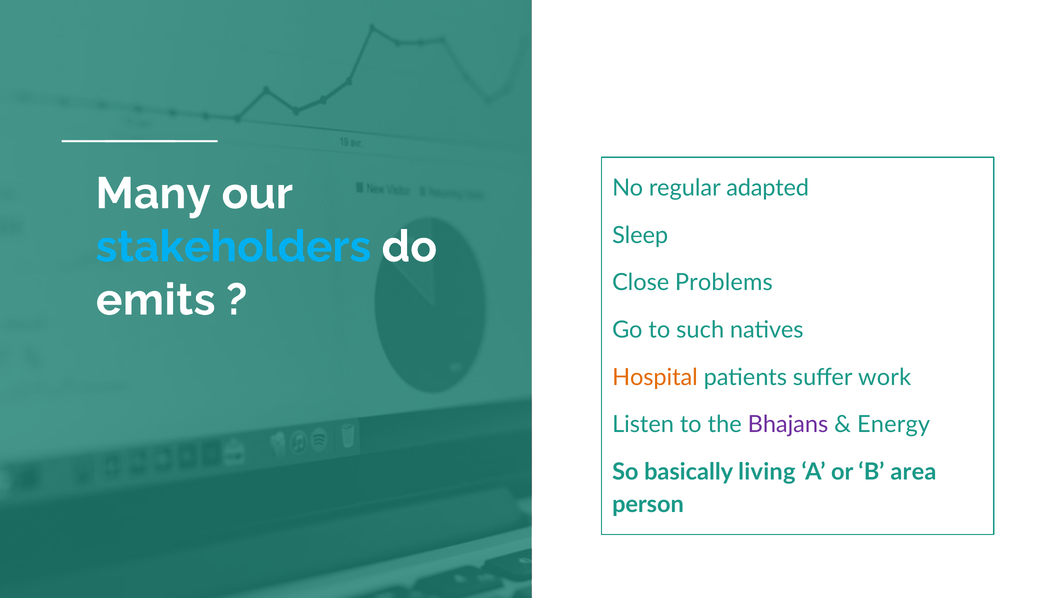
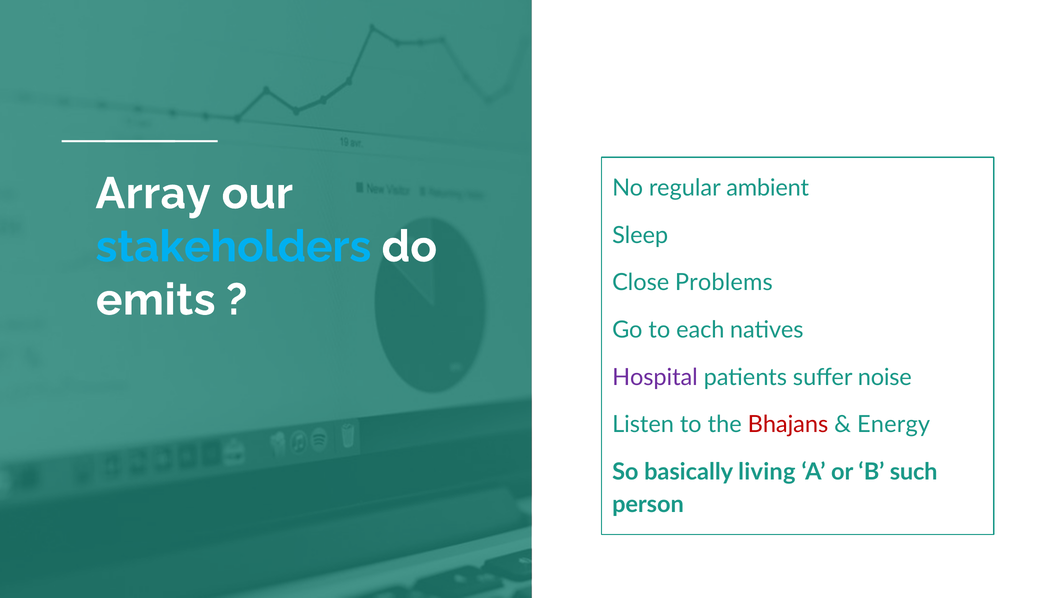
Many: Many -> Array (153, 194)
adapted: adapted -> ambient (768, 188)
such: such -> each (700, 330)
Hospital colour: orange -> purple (655, 377)
work: work -> noise (885, 377)
Bhajans colour: purple -> red (788, 425)
area: area -> such (914, 472)
